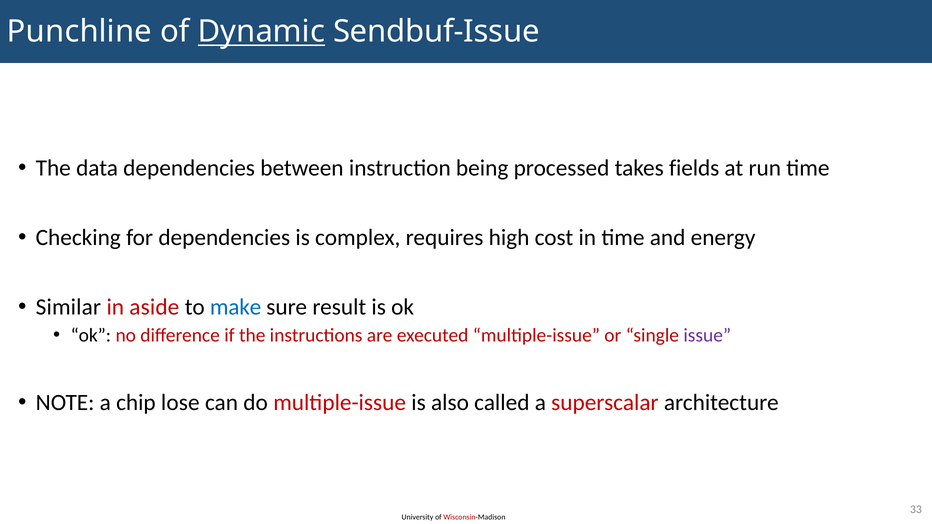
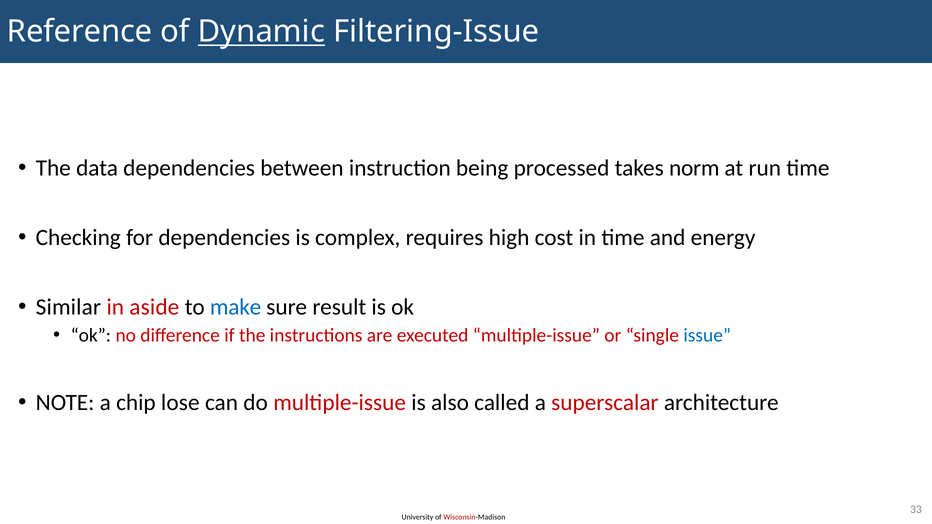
Punchline: Punchline -> Reference (80, 31)
Sendbuf-Issue: Sendbuf-Issue -> Filtering-Issue (436, 31)
fields: fields -> norm (694, 168)
issue colour: purple -> blue (707, 335)
